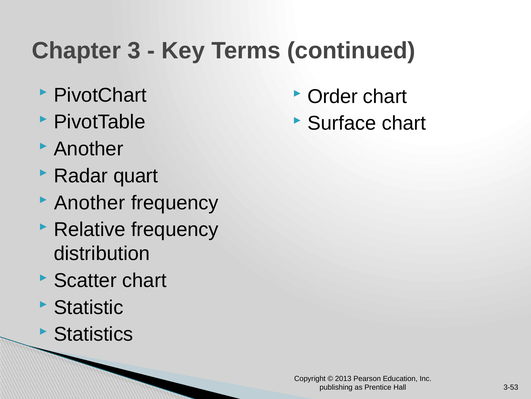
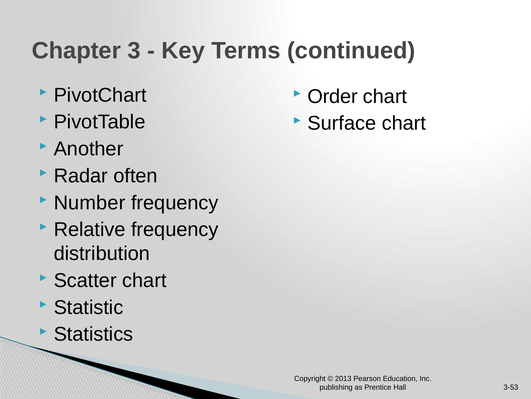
quart: quart -> often (136, 176)
Another: Another -> Number (90, 202)
